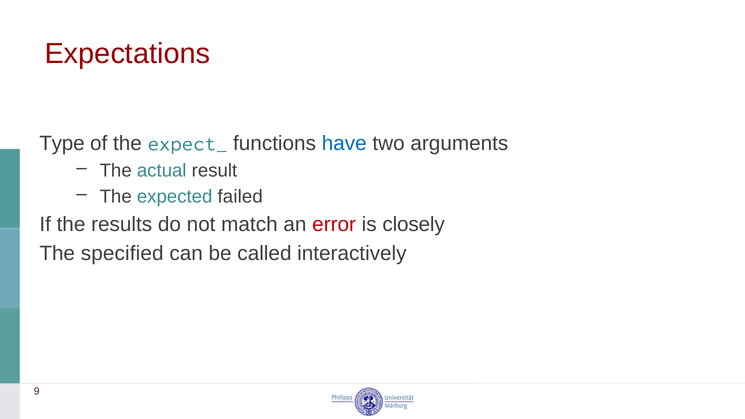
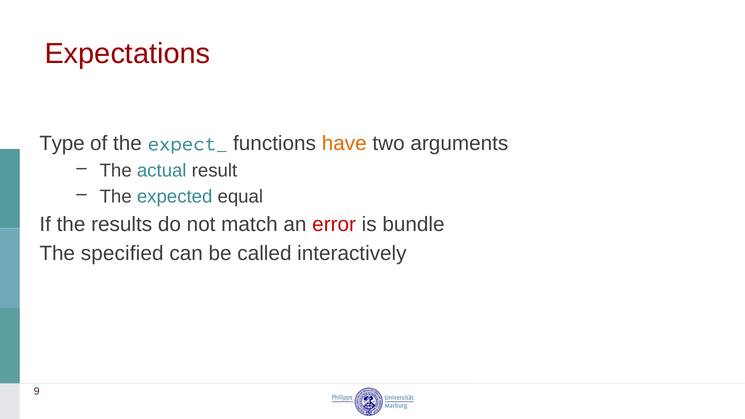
have colour: blue -> orange (344, 144)
failed: failed -> equal (240, 197)
closely: closely -> bundle (414, 225)
